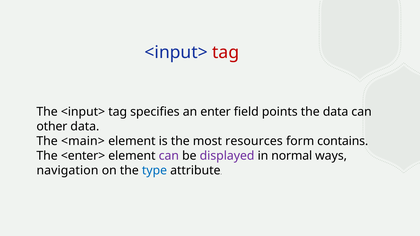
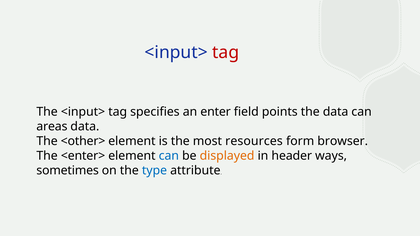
other: other -> areas (52, 126)
<main>: <main> -> <other> (83, 141)
contains: contains -> browser (343, 141)
can colour: purple -> blue (169, 156)
displayed colour: purple -> orange (227, 156)
normal: normal -> header (292, 156)
navigation: navigation -> sometimes (68, 171)
